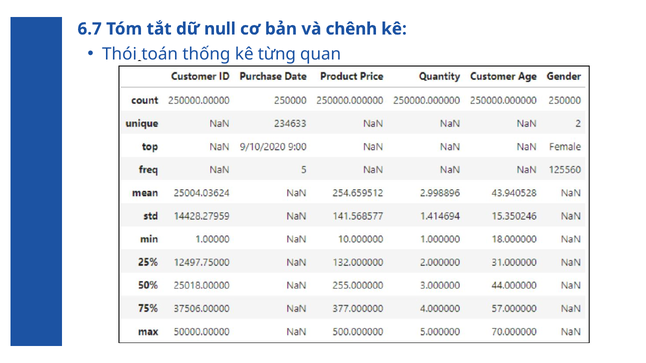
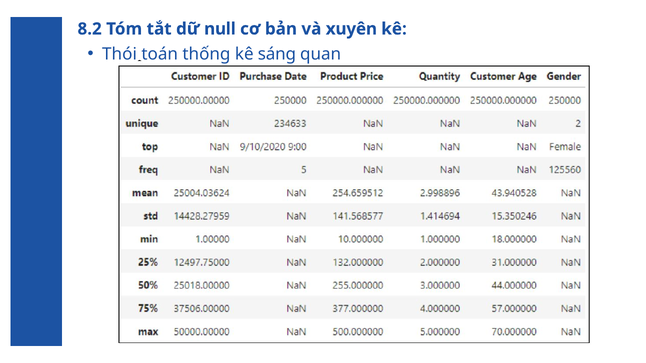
6.7: 6.7 -> 8.2 (90, 29)
chênh: chênh -> xuyên (351, 29)
từng: từng -> sáng (277, 54)
